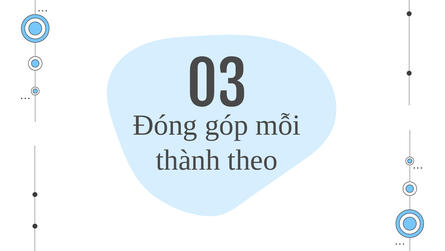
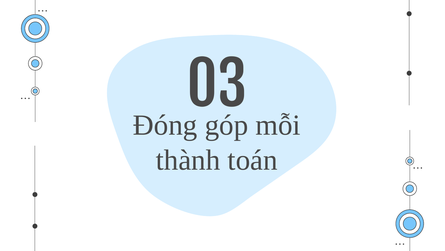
theo: theo -> toán (253, 160)
